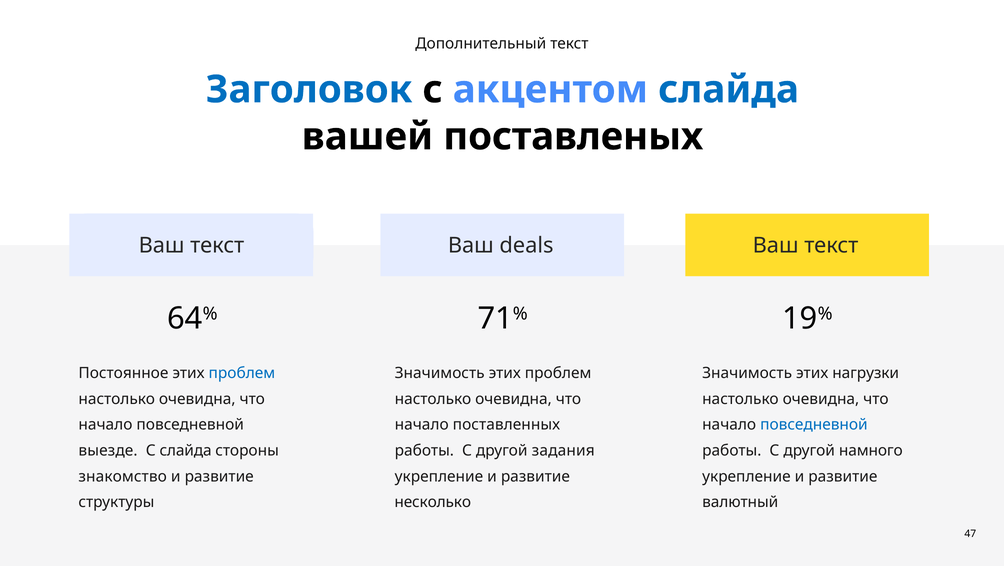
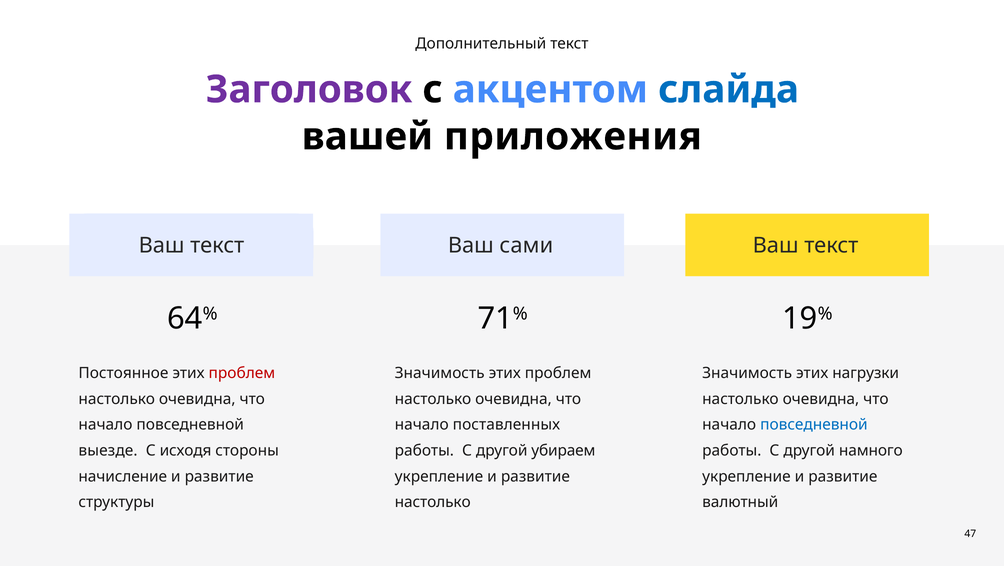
Заголовок colour: blue -> purple (309, 90)
поставленых: поставленых -> приложения (573, 137)
deals: deals -> сами (526, 245)
проблем colour: blue -> red (242, 373)
С слайда: слайда -> исходя (186, 451)
задания: задания -> убираем (563, 451)
знакомство: знакомство -> начисление (123, 476)
несколько: несколько -> настолько (433, 502)
